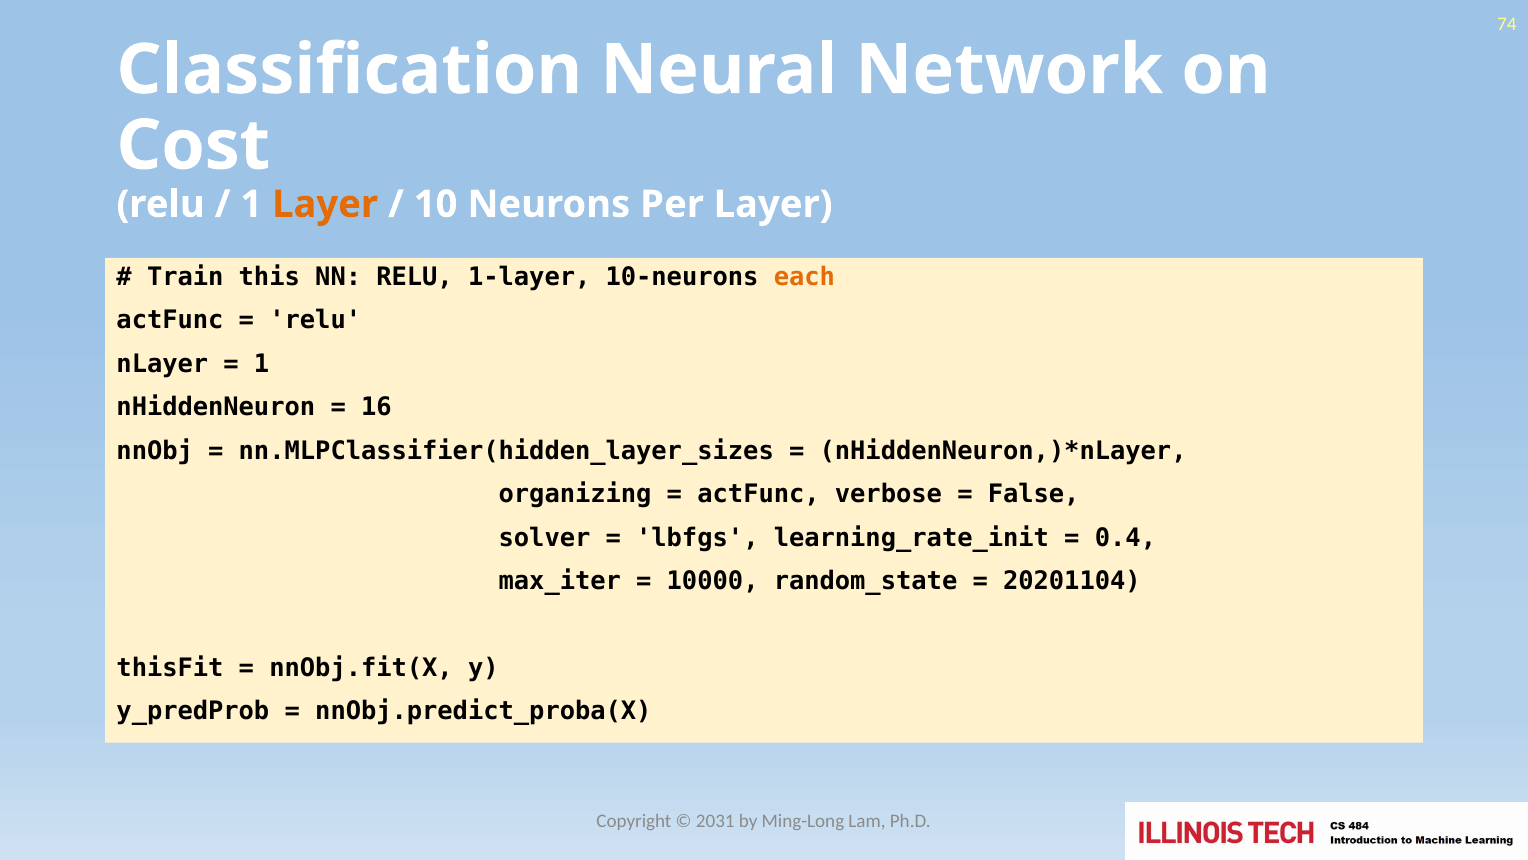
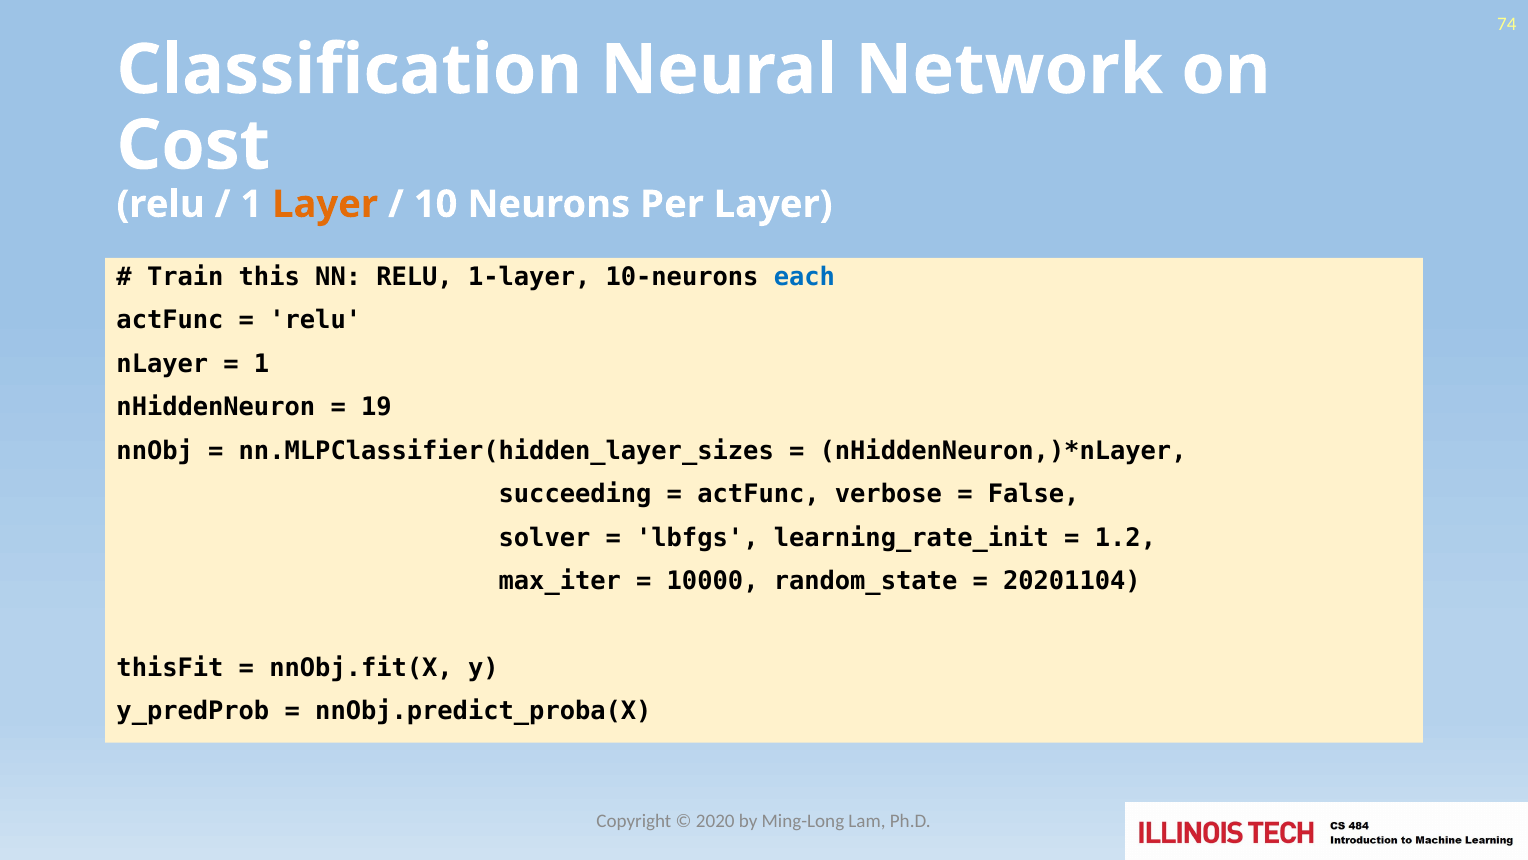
each colour: orange -> blue (804, 277)
16: 16 -> 19 (376, 407)
organizing: organizing -> succeeding (575, 494)
0.4: 0.4 -> 1.2 (1125, 537)
2031: 2031 -> 2020 (715, 821)
